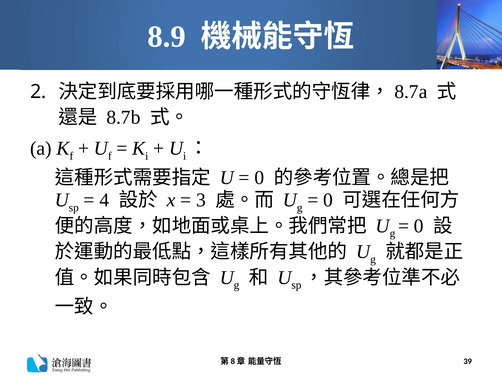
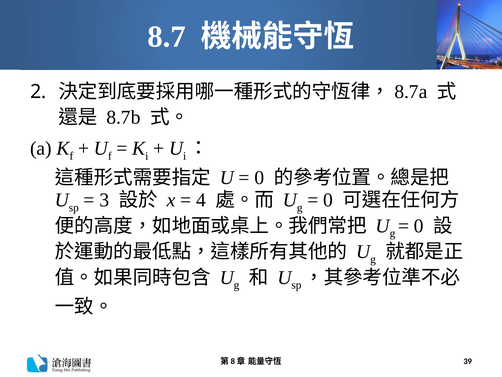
8.9: 8.9 -> 8.7 (167, 37)
4: 4 -> 3 (104, 200)
3: 3 -> 4 (201, 200)
